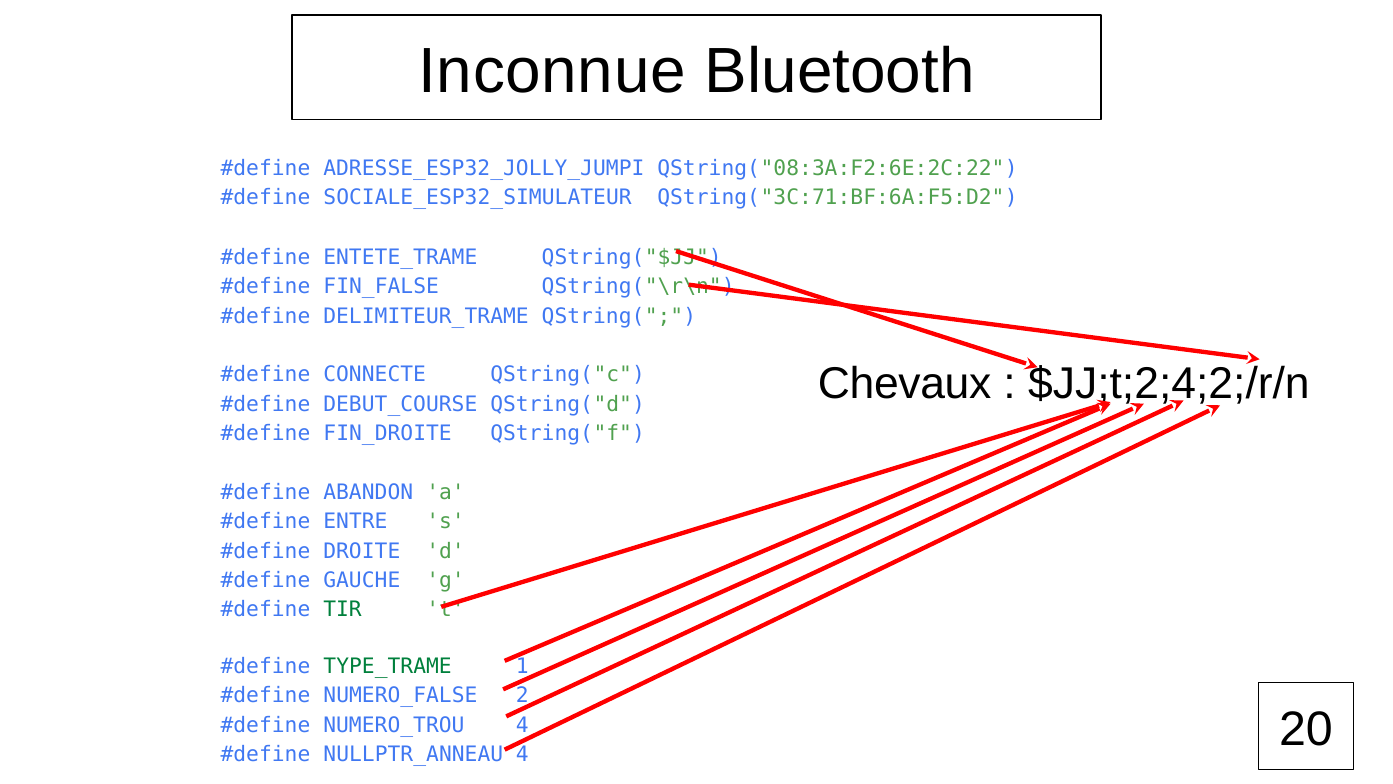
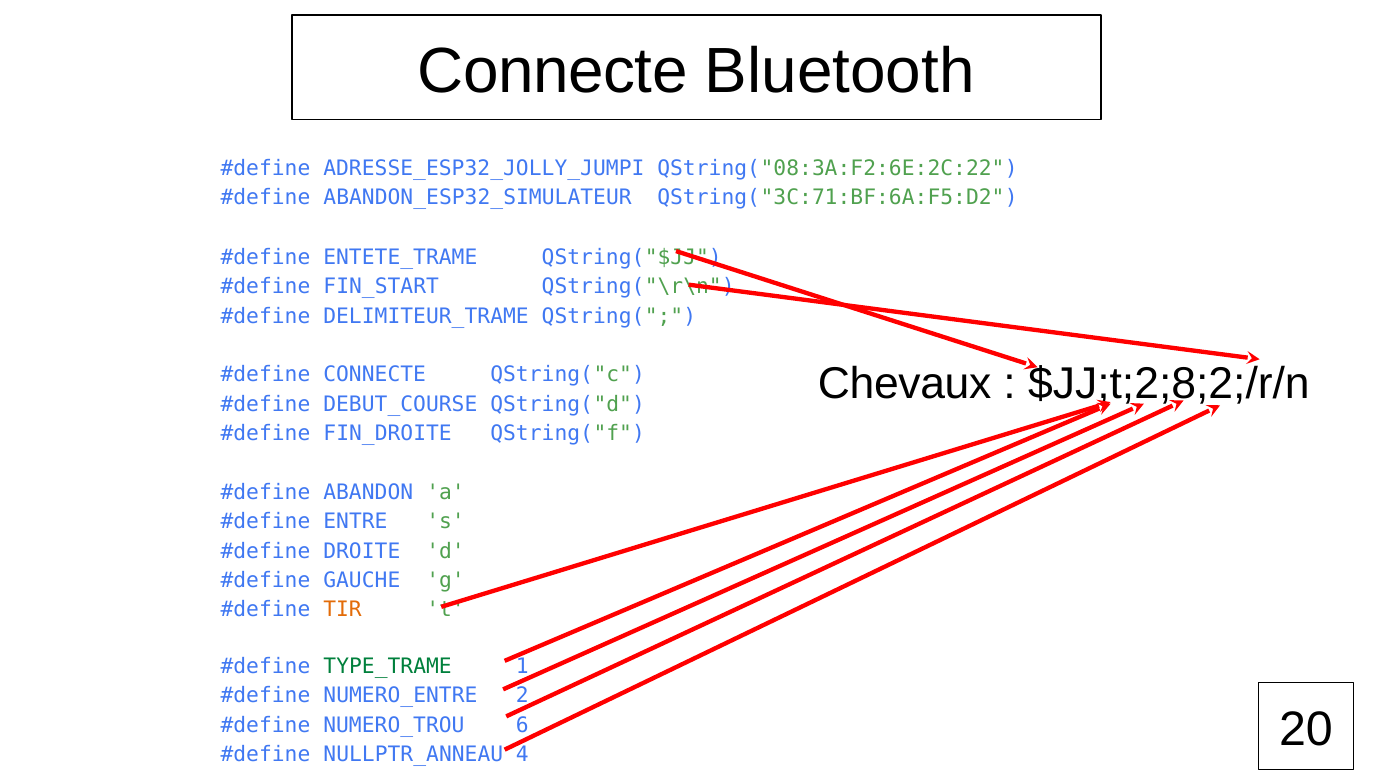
Inconnue: Inconnue -> Connecte (553, 72)
SOCIALE_ESP32_SIMULATEUR: SOCIALE_ESP32_SIMULATEUR -> ABANDON_ESP32_SIMULATEUR (478, 198)
FIN_FALSE: FIN_FALSE -> FIN_START (381, 287)
$JJ;t;2;4;2;/r/n: $JJ;t;2;4;2;/r/n -> $JJ;t;2;8;2;/r/n (1169, 383)
TIR colour: green -> orange (343, 609)
NUMERO_FALSE: NUMERO_FALSE -> NUMERO_ENTRE (400, 695)
NUMERO_TROU 4: 4 -> 6 (522, 725)
